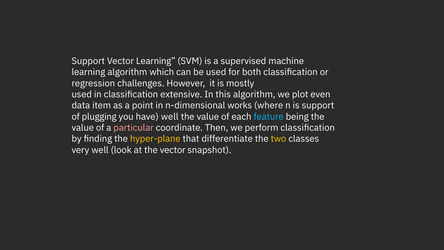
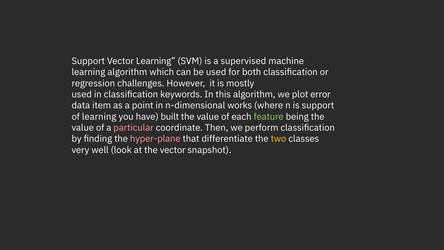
extensive: extensive -> keywords (181, 94)
even: even -> error (320, 94)
of plugging: plugging -> learning (99, 117)
have well: well -> built (170, 117)
feature colour: light blue -> light green (269, 117)
hyper-plane colour: yellow -> pink (155, 139)
